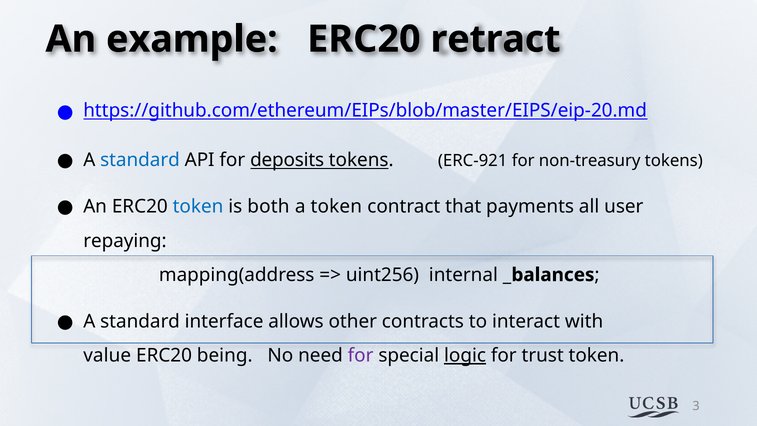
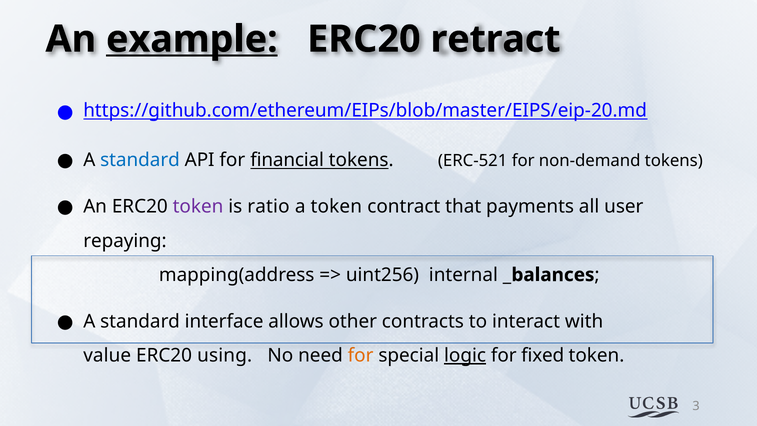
example underline: none -> present (192, 39)
deposits: deposits -> financial (287, 160)
ERC-921: ERC-921 -> ERC-521 (473, 161)
non-treasury: non-treasury -> non-demand (590, 161)
token colour: blue -> purple (198, 207)
both: both -> ratio (268, 207)
being: being -> using (225, 356)
for colour: purple -> orange (361, 356)
trust: trust -> fixed (543, 356)
